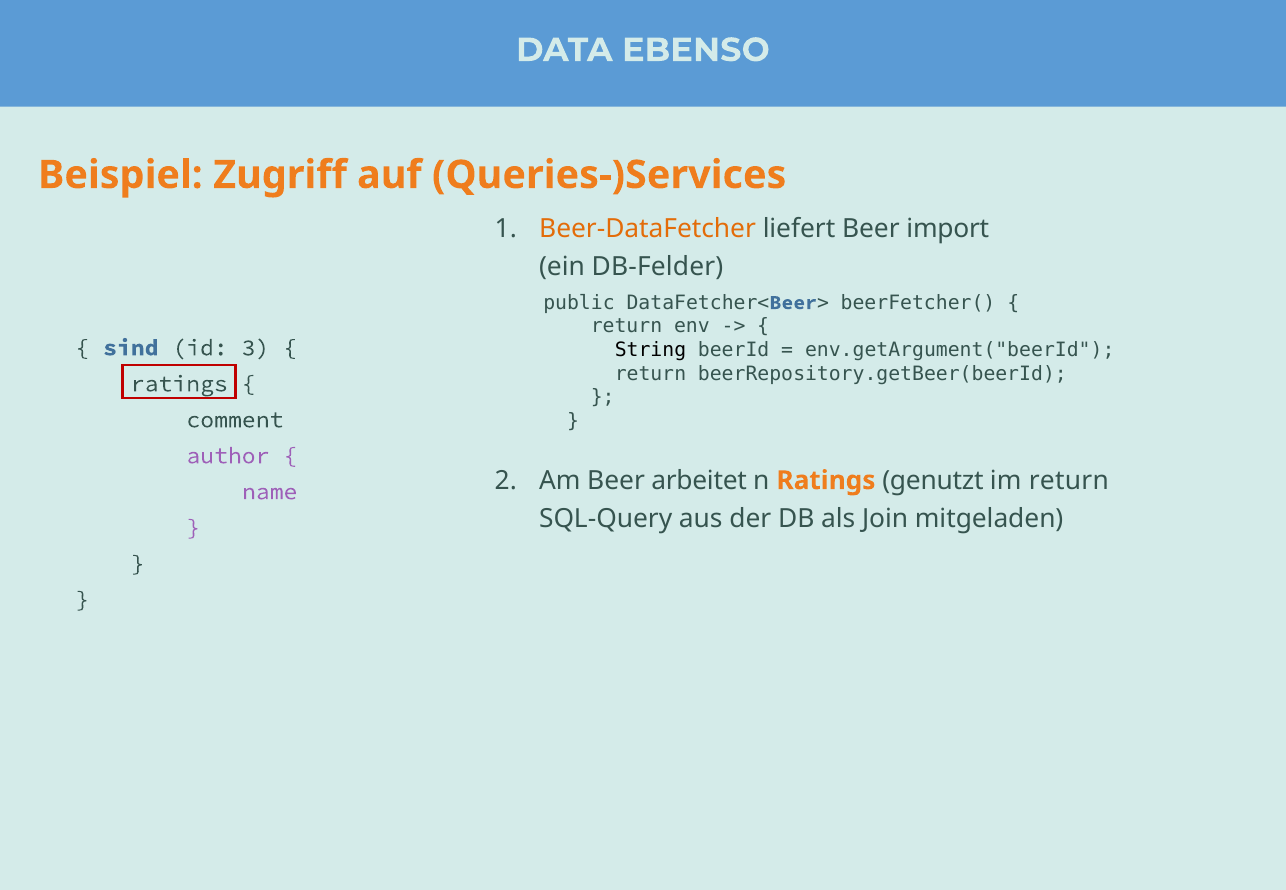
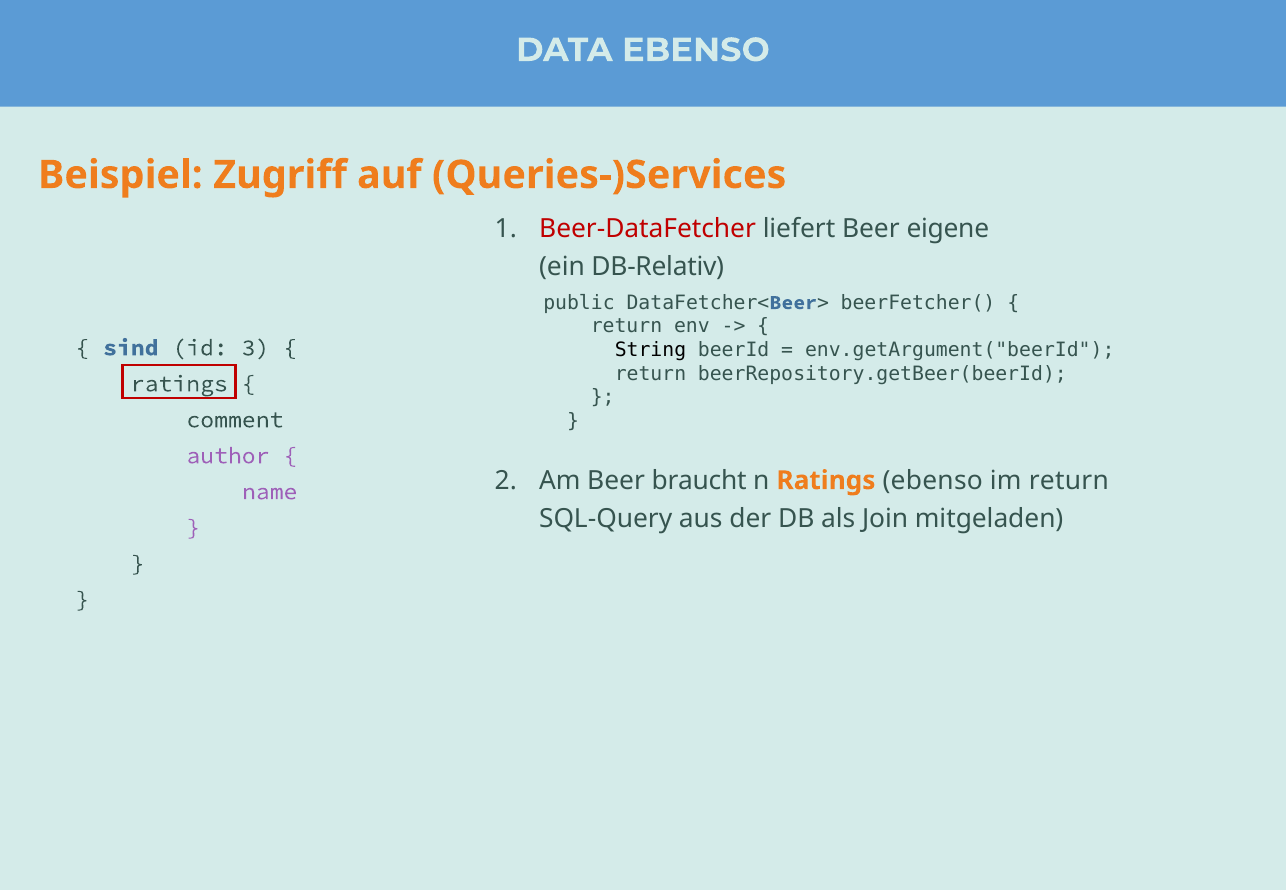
Beer-DataFetcher colour: orange -> red (648, 229)
import: import -> eigene (948, 229)
DB-Felder: DB-Felder -> DB-Relativ (658, 266)
arbeitet: arbeitet -> braucht (699, 481)
Ratings genutzt: genutzt -> ebenso (933, 481)
